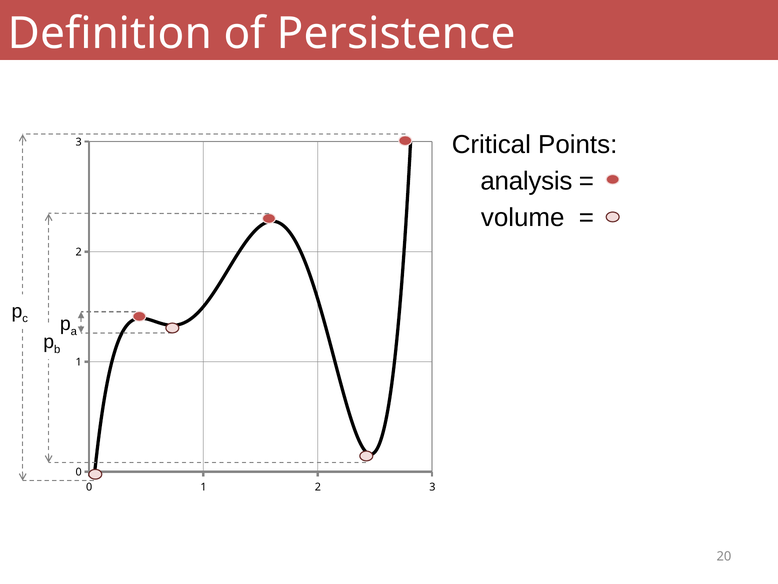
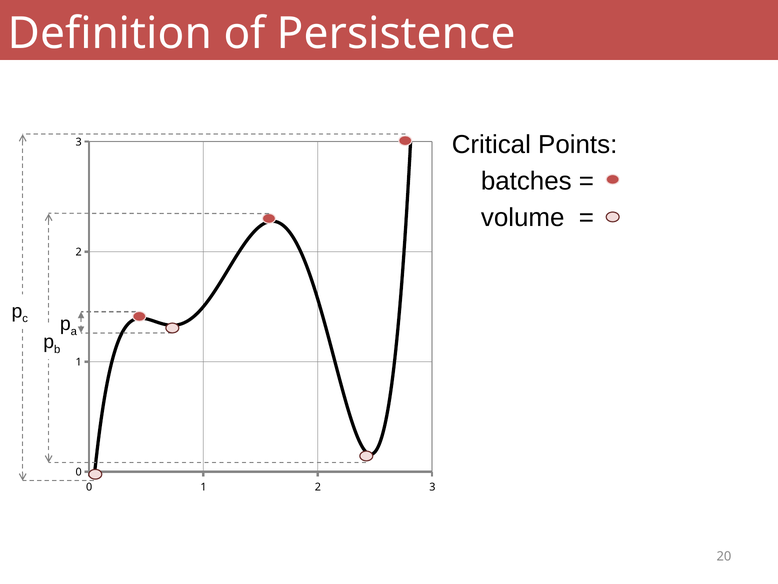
analysis: analysis -> batches (526, 181)
